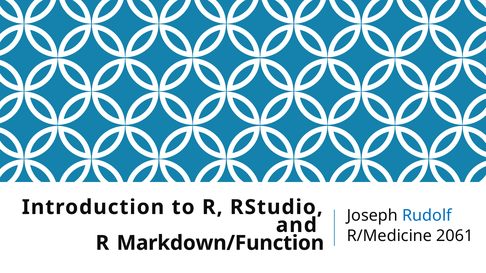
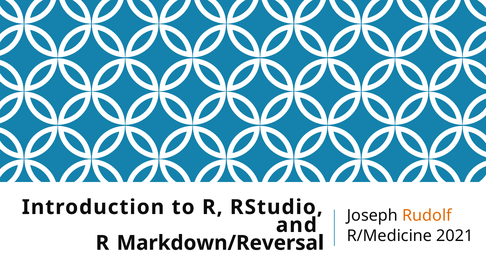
Rudolf colour: blue -> orange (427, 216)
2061: 2061 -> 2021 (455, 236)
Markdown/Function: Markdown/Function -> Markdown/Reversal (220, 243)
